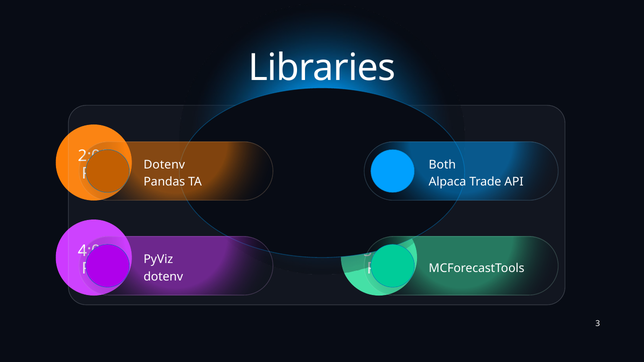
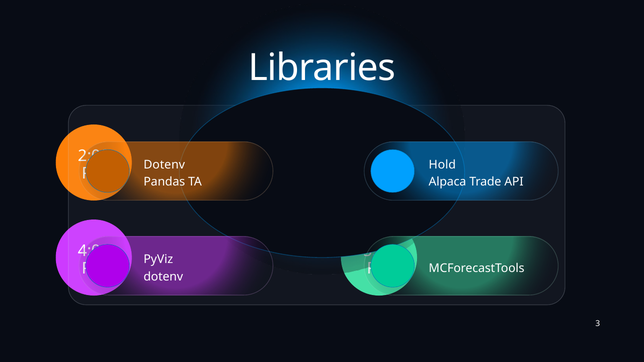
Both: Both -> Hold (442, 165)
